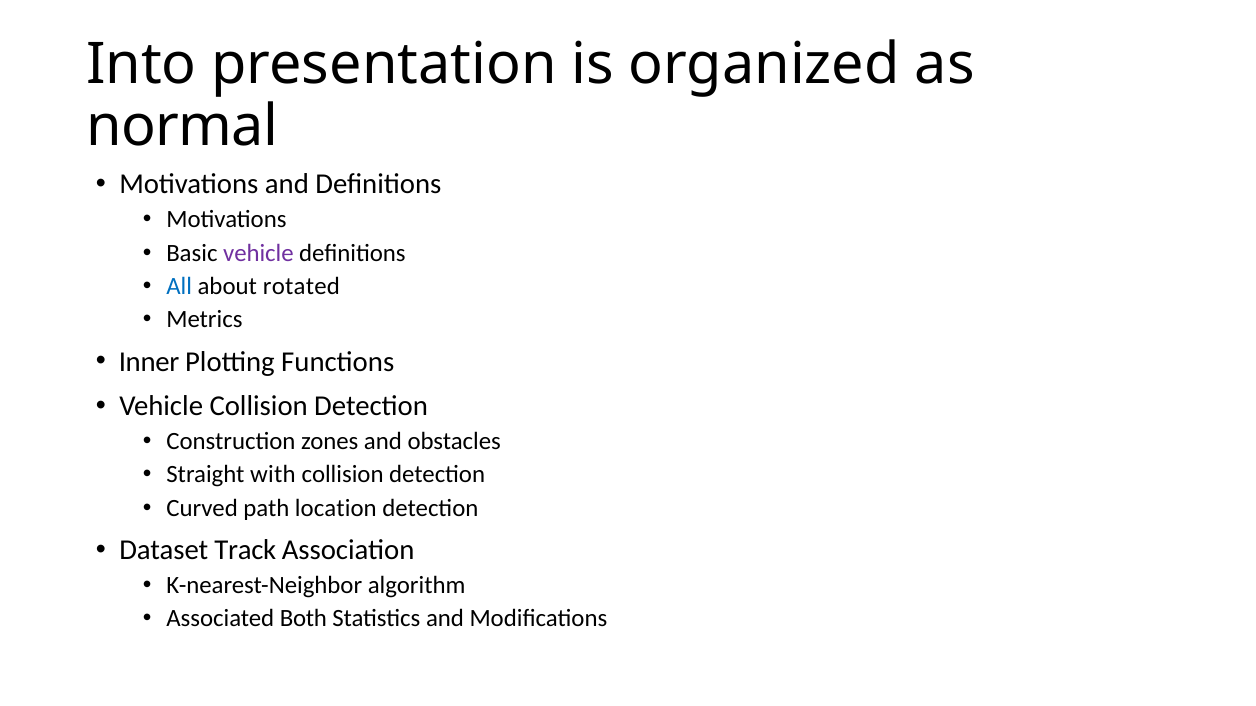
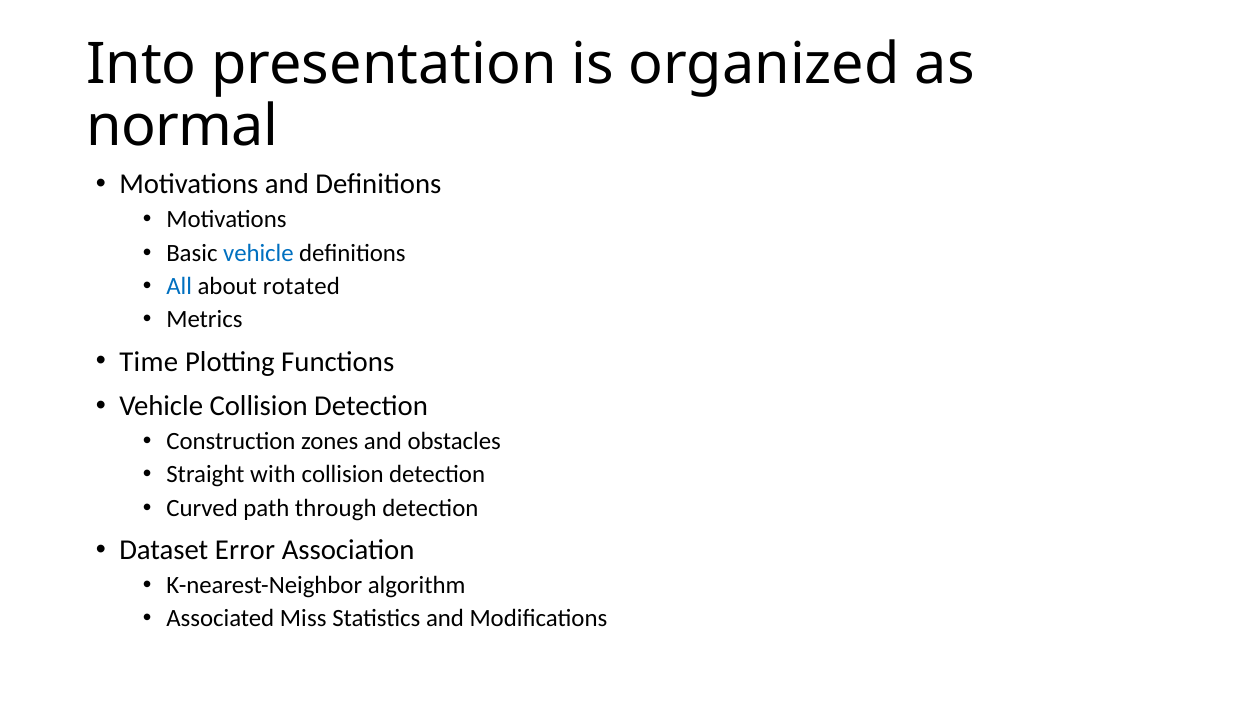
vehicle colour: purple -> blue (258, 253)
Inner: Inner -> Time (149, 362)
location: location -> through (336, 508)
Track: Track -> Error (245, 550)
Both: Both -> Miss (303, 619)
